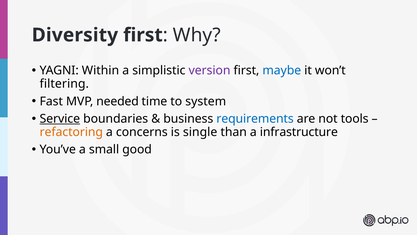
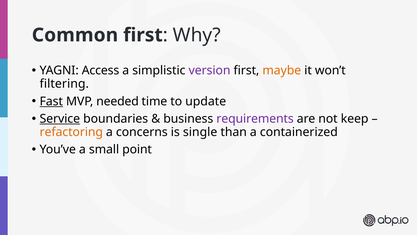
Diversity: Diversity -> Common (75, 35)
Within: Within -> Access (101, 71)
maybe colour: blue -> orange (282, 71)
Fast underline: none -> present (51, 101)
system: system -> update (206, 101)
requirements colour: blue -> purple (255, 119)
tools: tools -> keep (355, 119)
infrastructure: infrastructure -> containerized (299, 132)
good: good -> point (137, 149)
